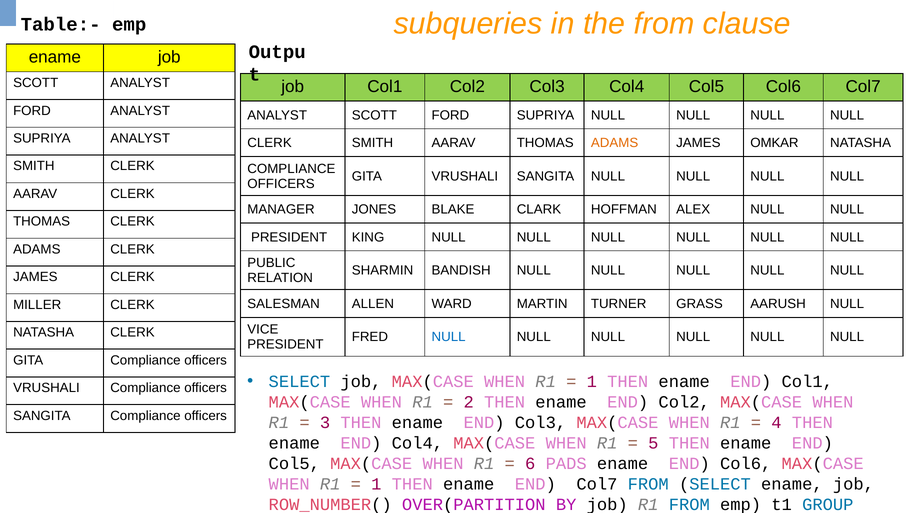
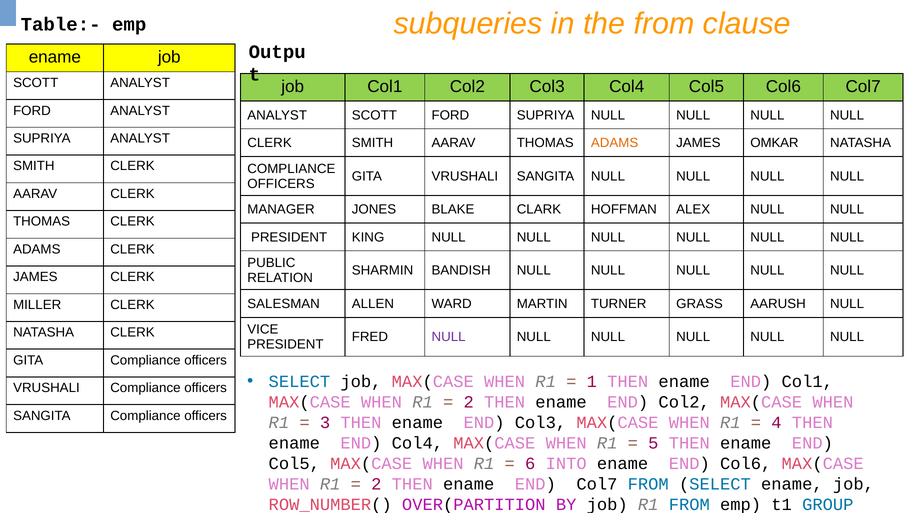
NULL colour: blue -> purple (449, 337)
PADS: PADS -> INTO (566, 464)
1: 1 -> 2 (376, 484)
